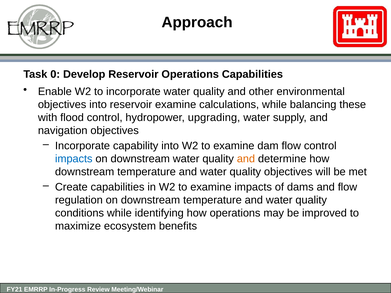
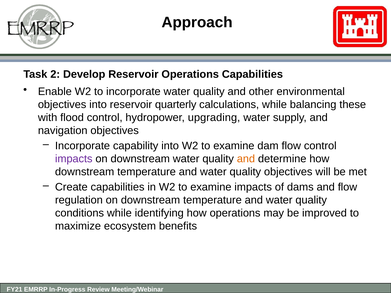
0: 0 -> 2 (55, 74)
reservoir examine: examine -> quarterly (176, 105)
impacts colour: blue -> purple (74, 159)
